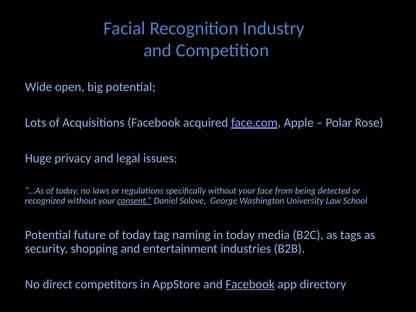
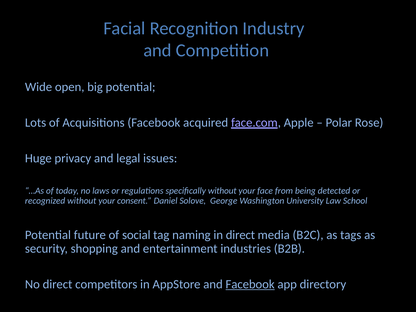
consent underline: present -> none (134, 201)
future of today: today -> social (136, 235)
in today: today -> direct (240, 235)
